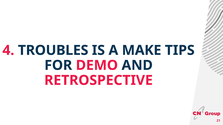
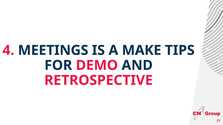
TROUBLES: TROUBLES -> MEETINGS (53, 50)
